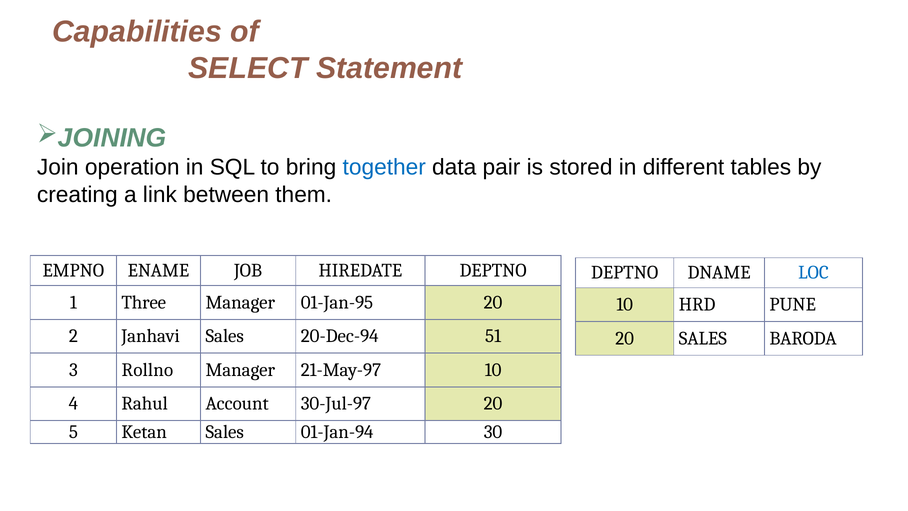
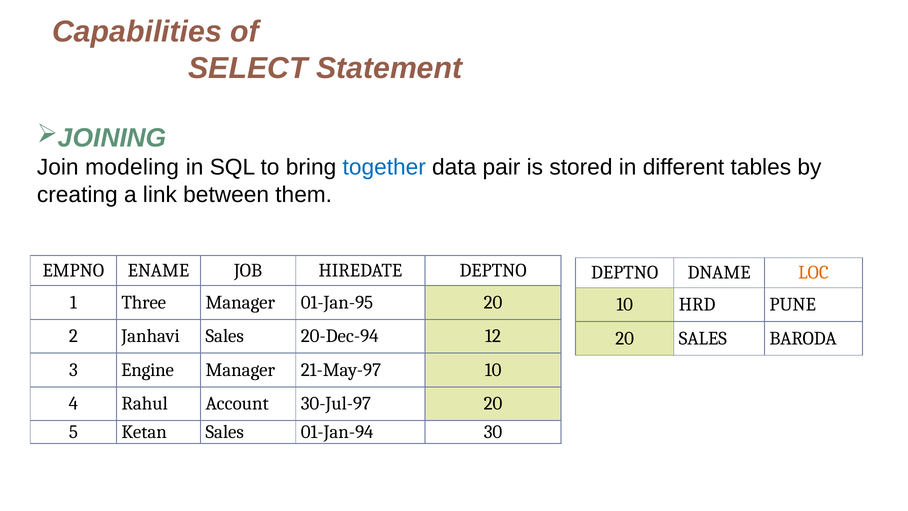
operation: operation -> modeling (132, 167)
LOC colour: blue -> orange (813, 273)
51: 51 -> 12 (493, 336)
Rollno: Rollno -> Engine (148, 370)
